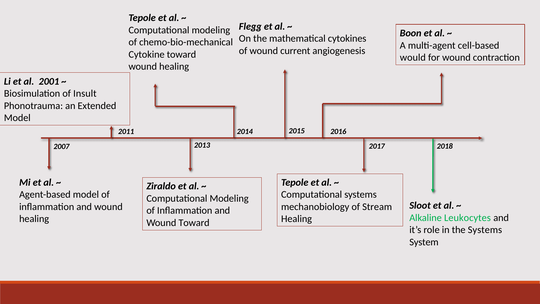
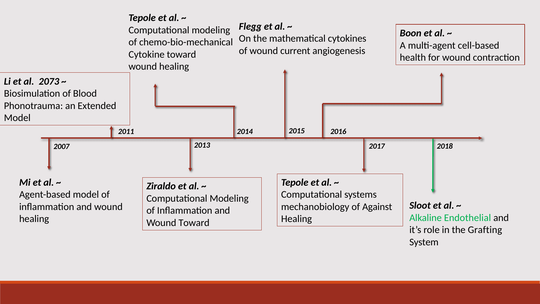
would: would -> health (413, 57)
2001: 2001 -> 2073 (49, 81)
Insult: Insult -> Blood (85, 93)
Stream: Stream -> Against (377, 207)
Leukocytes: Leukocytes -> Endothelial (468, 218)
the Systems: Systems -> Grafting (485, 230)
